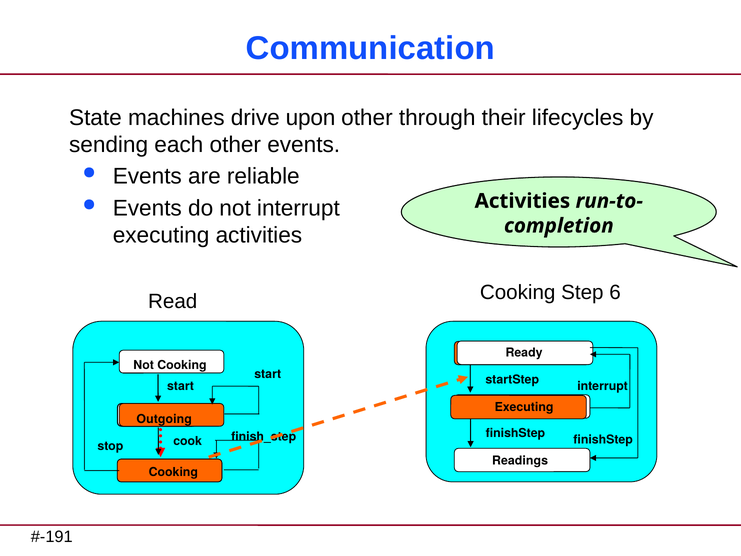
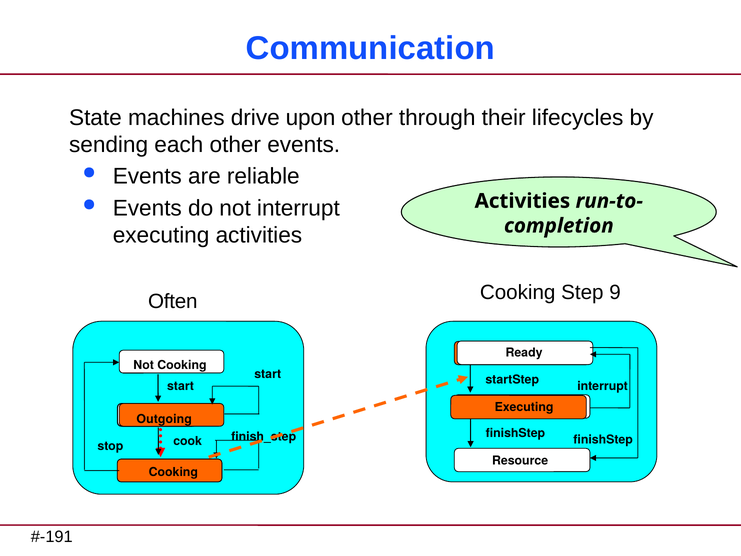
Read: Read -> Often (173, 302)
6: 6 -> 9 (615, 292)
Readings: Readings -> Resource (520, 460)
